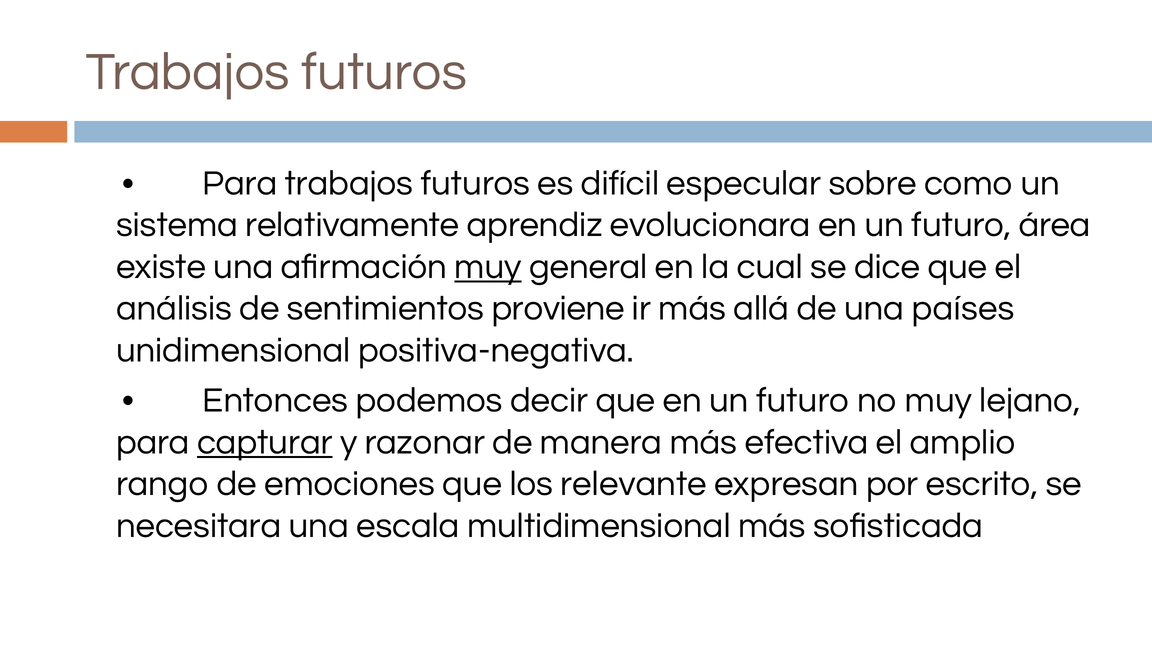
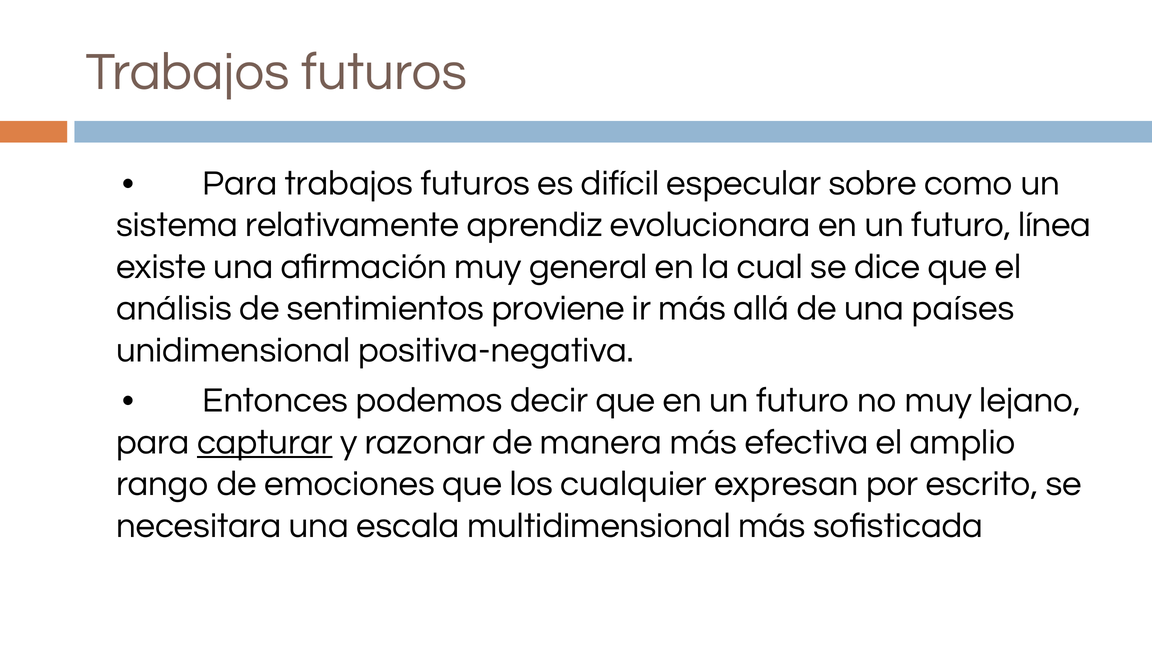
área: área -> línea (1055, 225)
muy underline: present -> none (488, 267)
relevante: relevante -> cualquier (634, 484)
